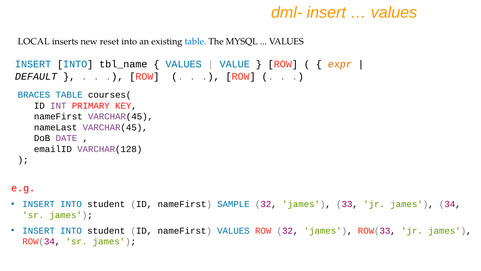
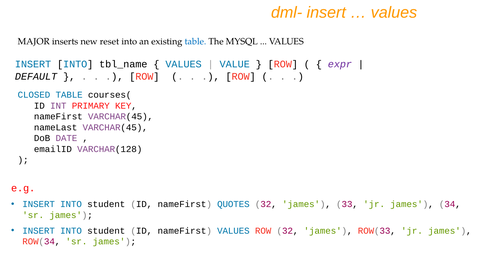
LOCAL: LOCAL -> MAJOR (34, 42)
expr colour: orange -> purple (340, 64)
BRACES: BRACES -> CLOSED (34, 95)
SAMPLE: SAMPLE -> QUOTES (233, 204)
